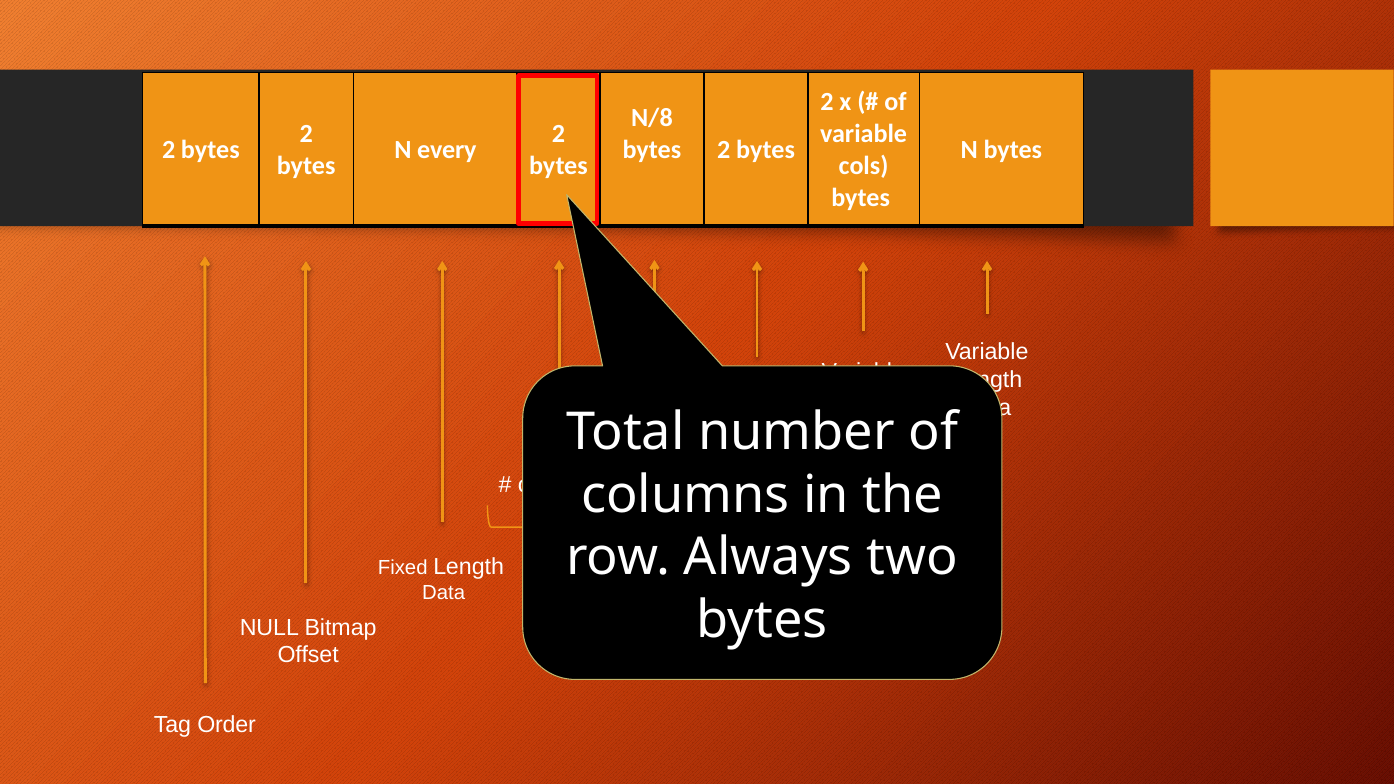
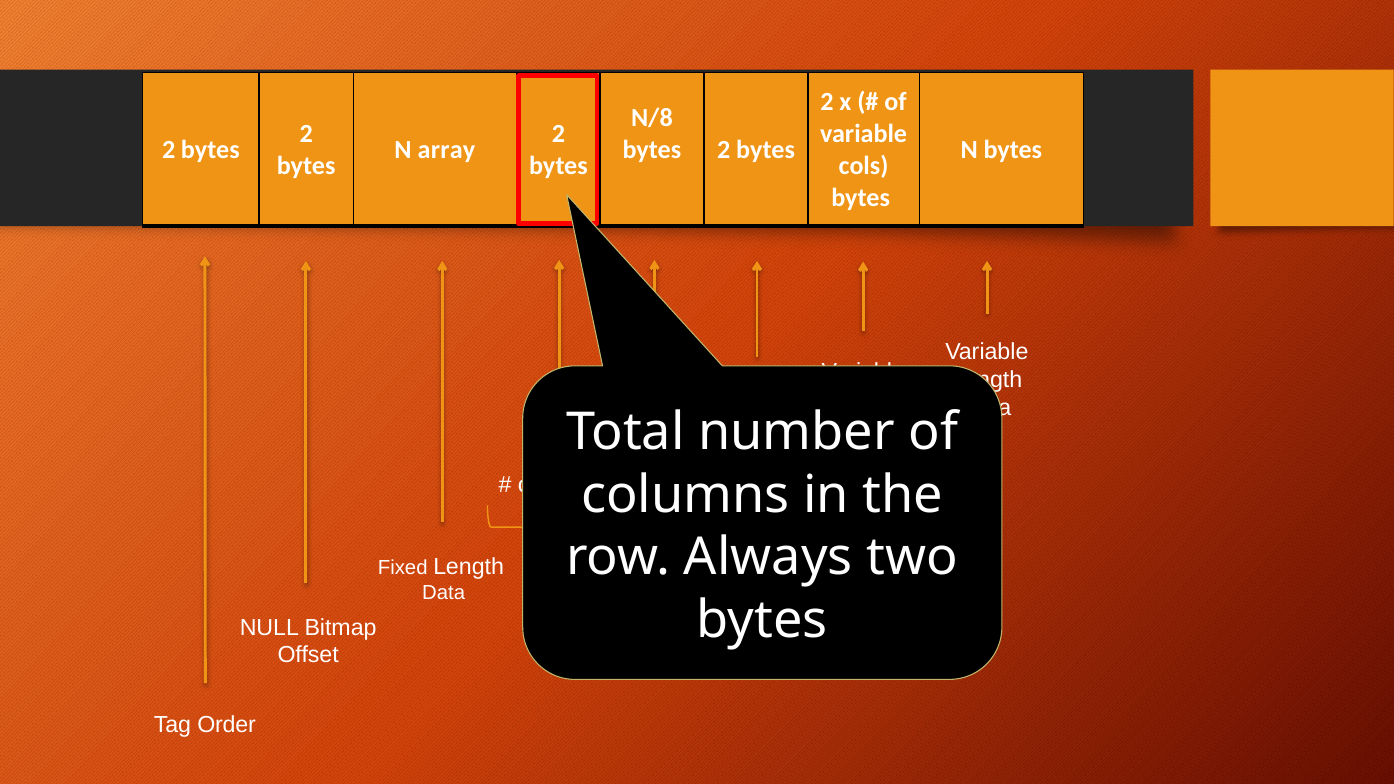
N every: every -> array (446, 150)
